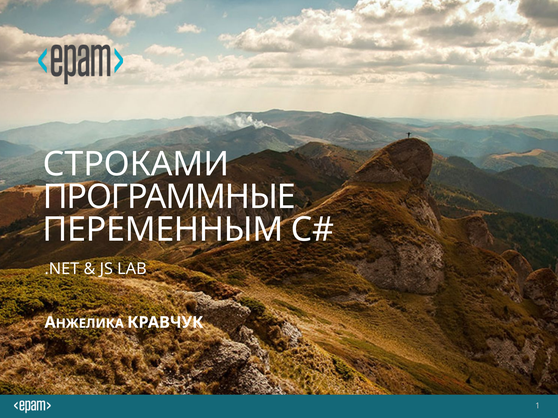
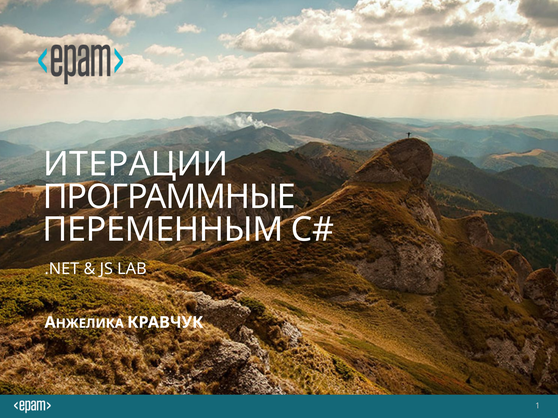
СТРОКАМИ: СТРОКАМИ -> ИТЕРАЦИИ (136, 164)
